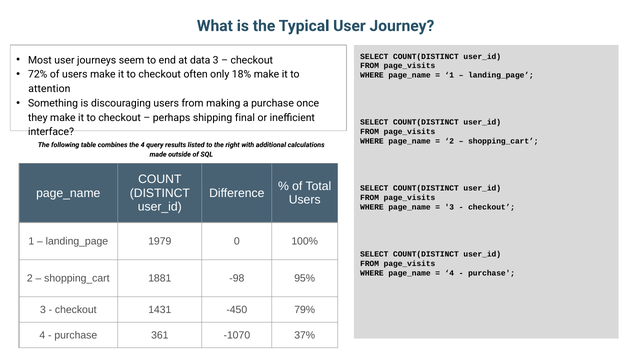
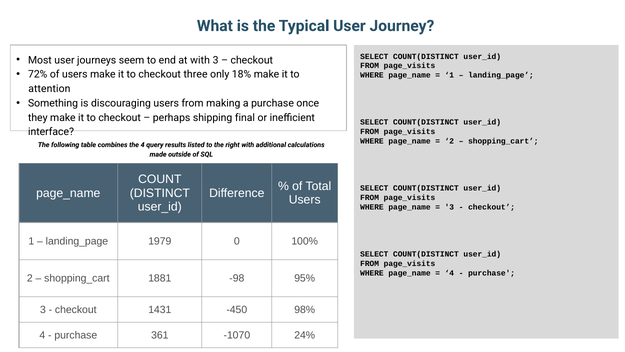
at data: data -> with (200, 60)
often: often -> three (196, 74)
79%: 79% -> 98% (305, 309)
37%: 37% -> 24% (305, 335)
